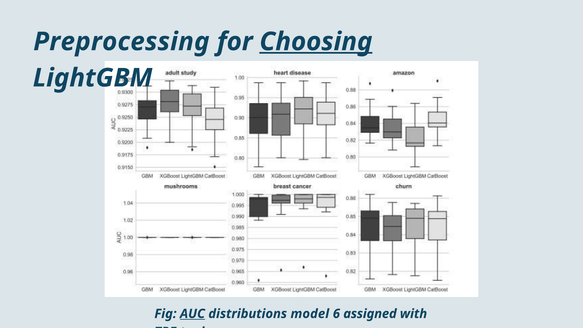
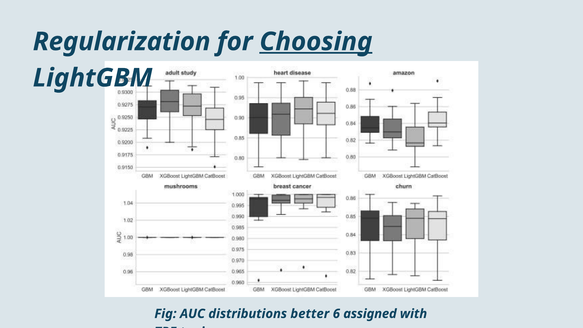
Preprocessing: Preprocessing -> Regularization (122, 42)
AUC underline: present -> none (192, 314)
model: model -> better (310, 314)
